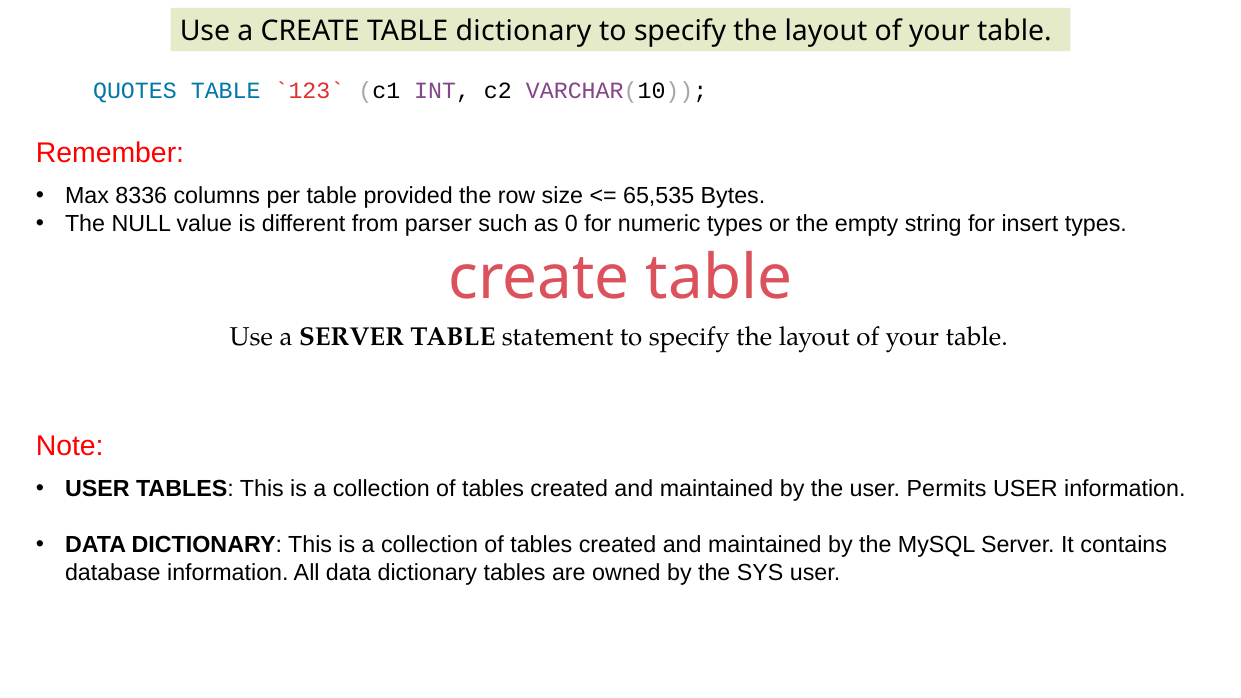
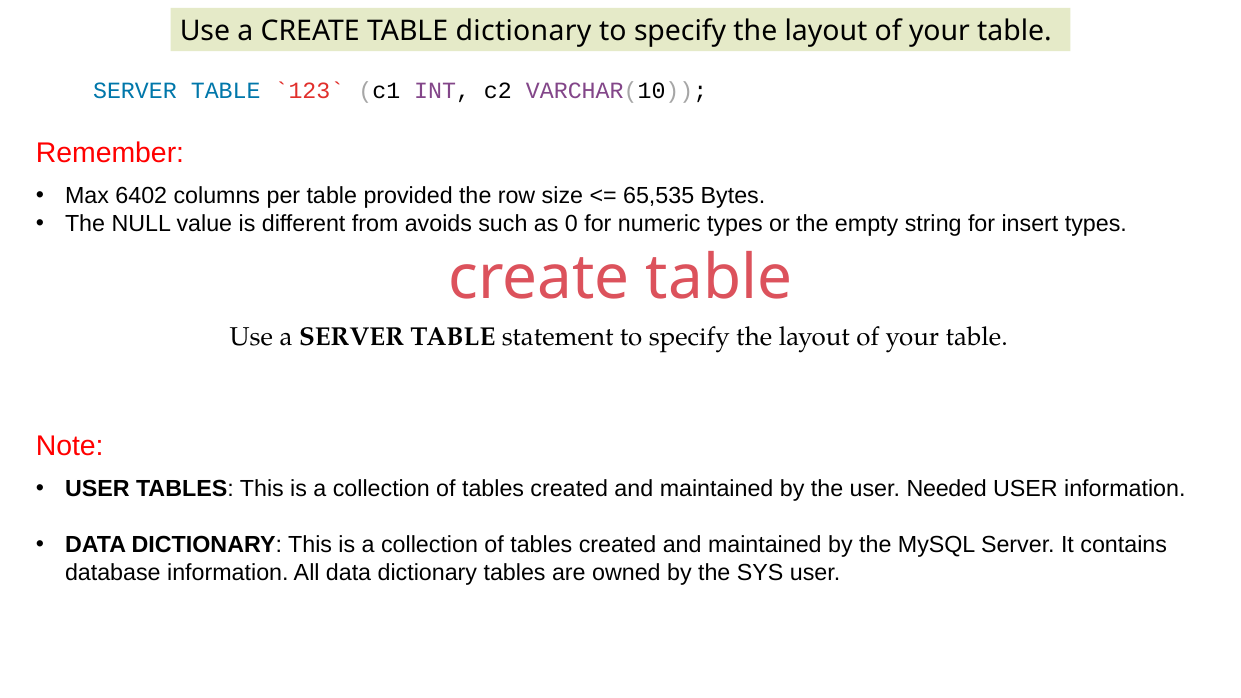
QUOTES: QUOTES -> SERVER (135, 91)
8336: 8336 -> 6402 (141, 196)
parser: parser -> avoids (438, 224)
Permits: Permits -> Needed (947, 489)
